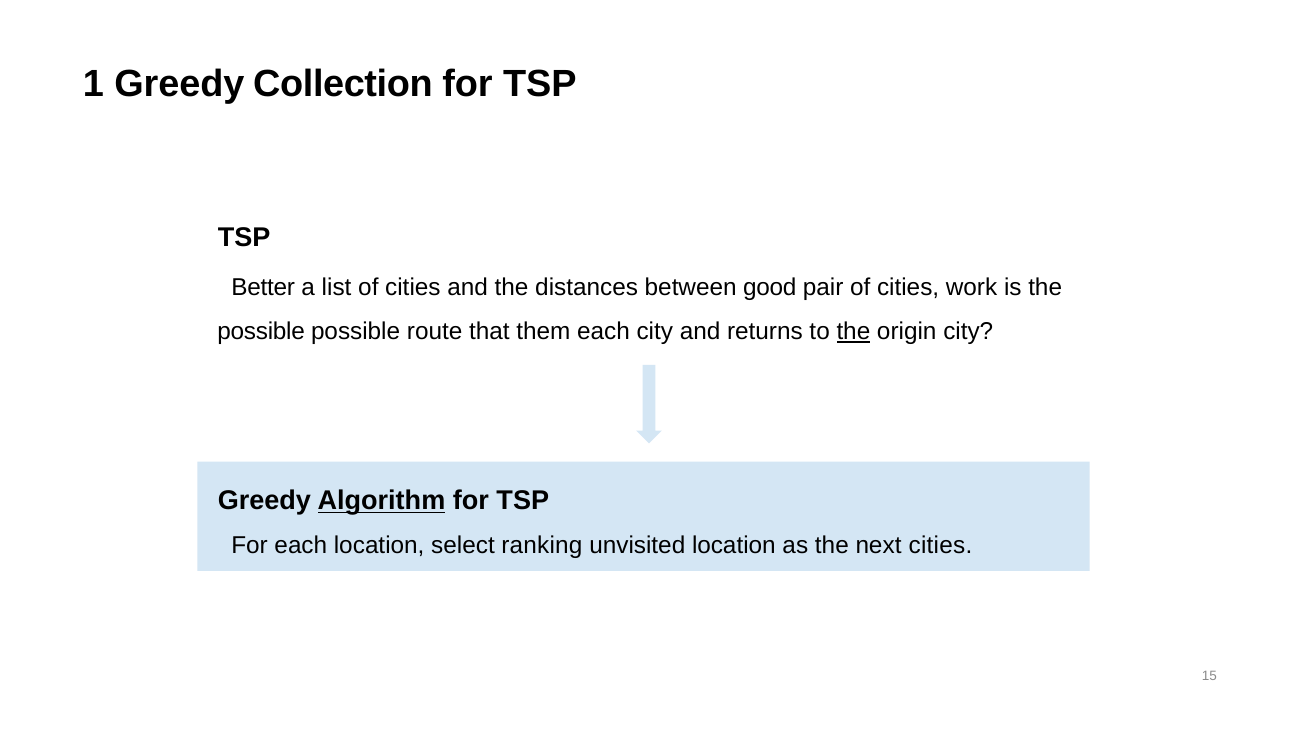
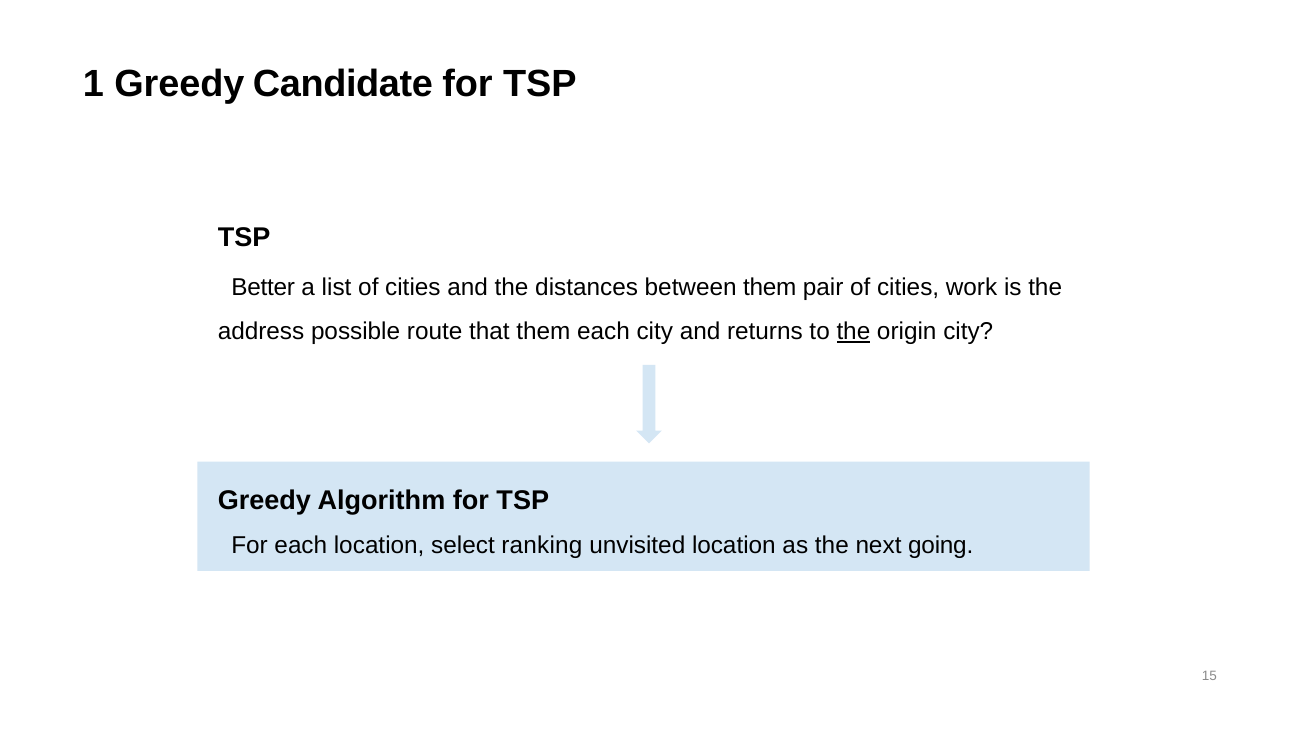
Collection: Collection -> Candidate (343, 84)
between good: good -> them (770, 288)
possible: possible -> address (261, 331)
Algorithm underline: present -> none (381, 501)
next cities: cities -> going (941, 546)
